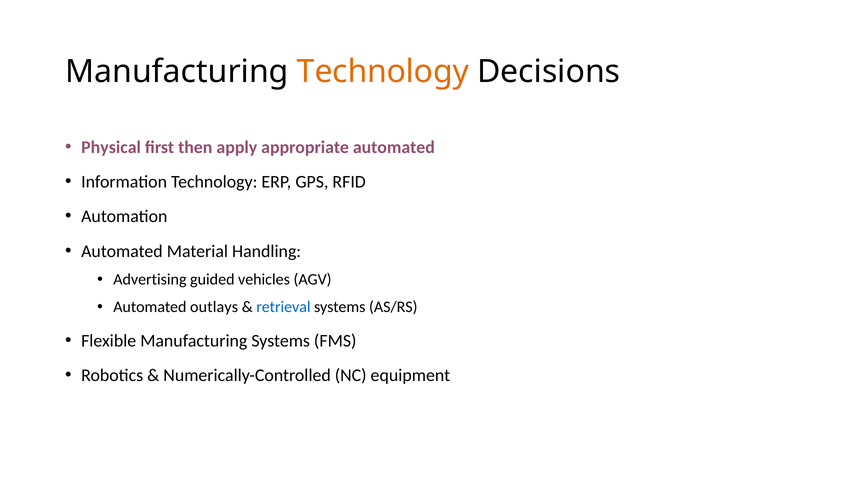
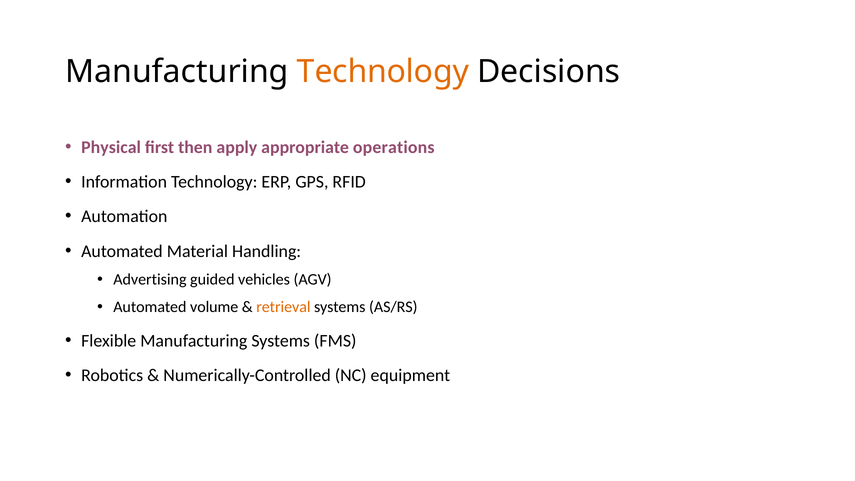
appropriate automated: automated -> operations (394, 147)
outlays: outlays -> volume (214, 307)
retrieval colour: blue -> orange (283, 307)
